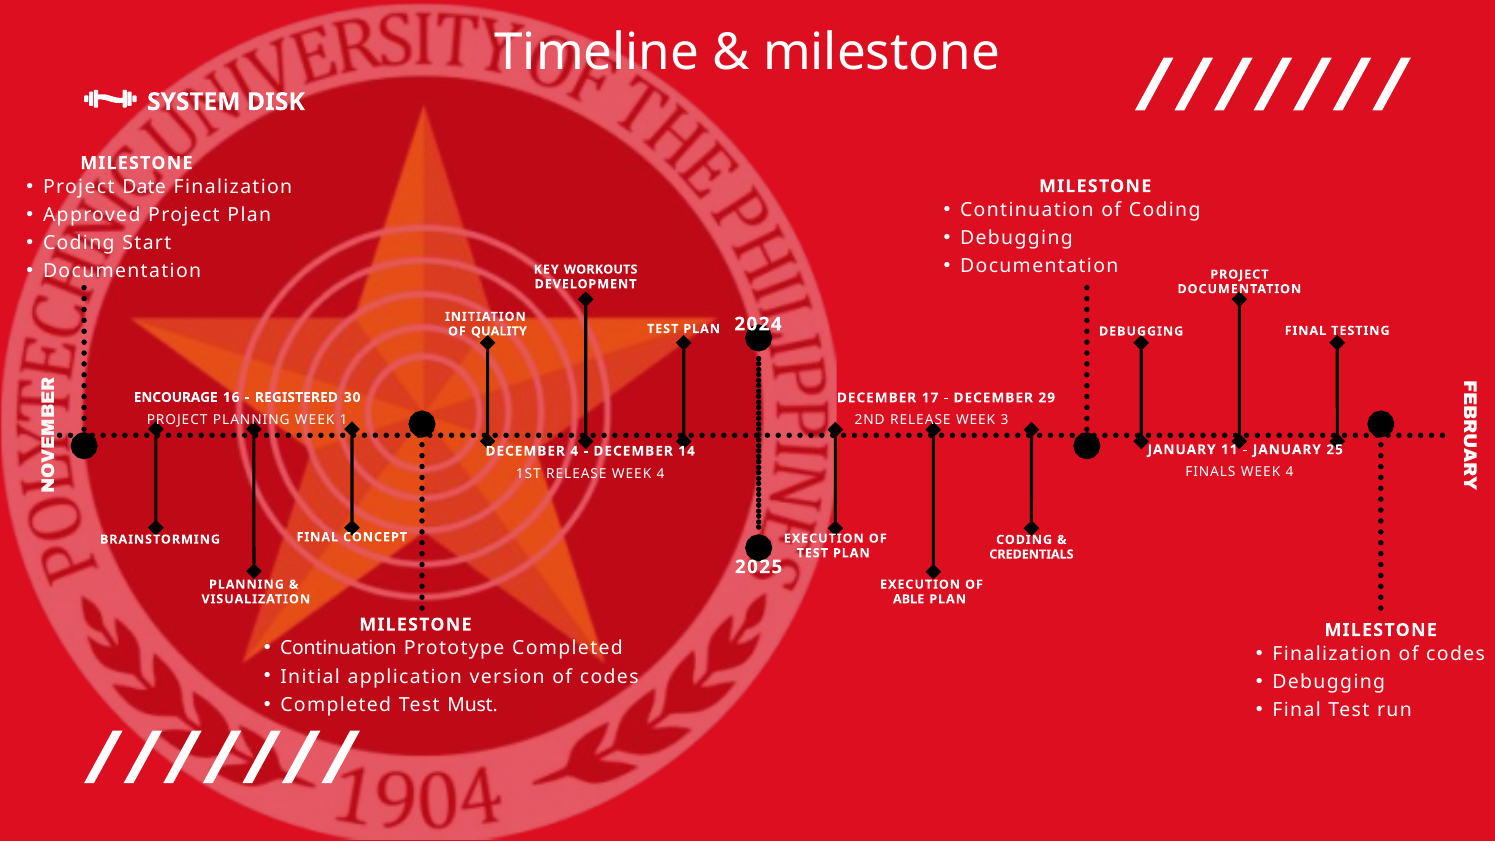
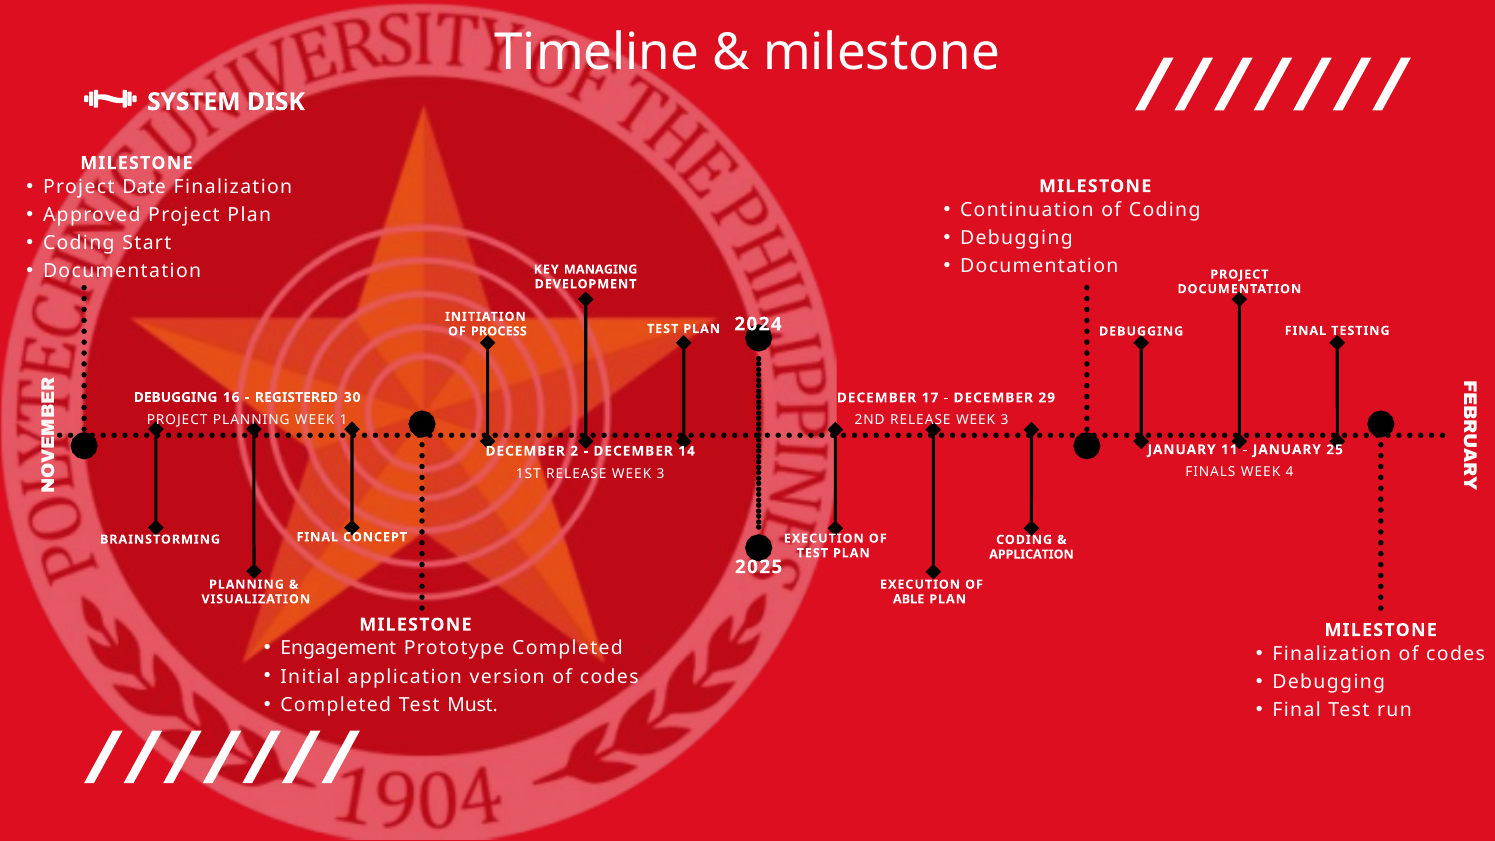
WORKOUTS: WORKOUTS -> MANAGING (601, 269)
QUALITY: QUALITY -> PROCESS (499, 331)
ENCOURAGE: ENCOURAGE -> DEBUGGING (176, 397)
DECEMBER 4: 4 -> 2 (574, 451)
1ST RELEASE WEEK 4: 4 -> 3 (661, 474)
CREDENTIALS: CREDENTIALS -> APPLICATION (1031, 554)
Continuation: Continuation -> Engagement (338, 648)
